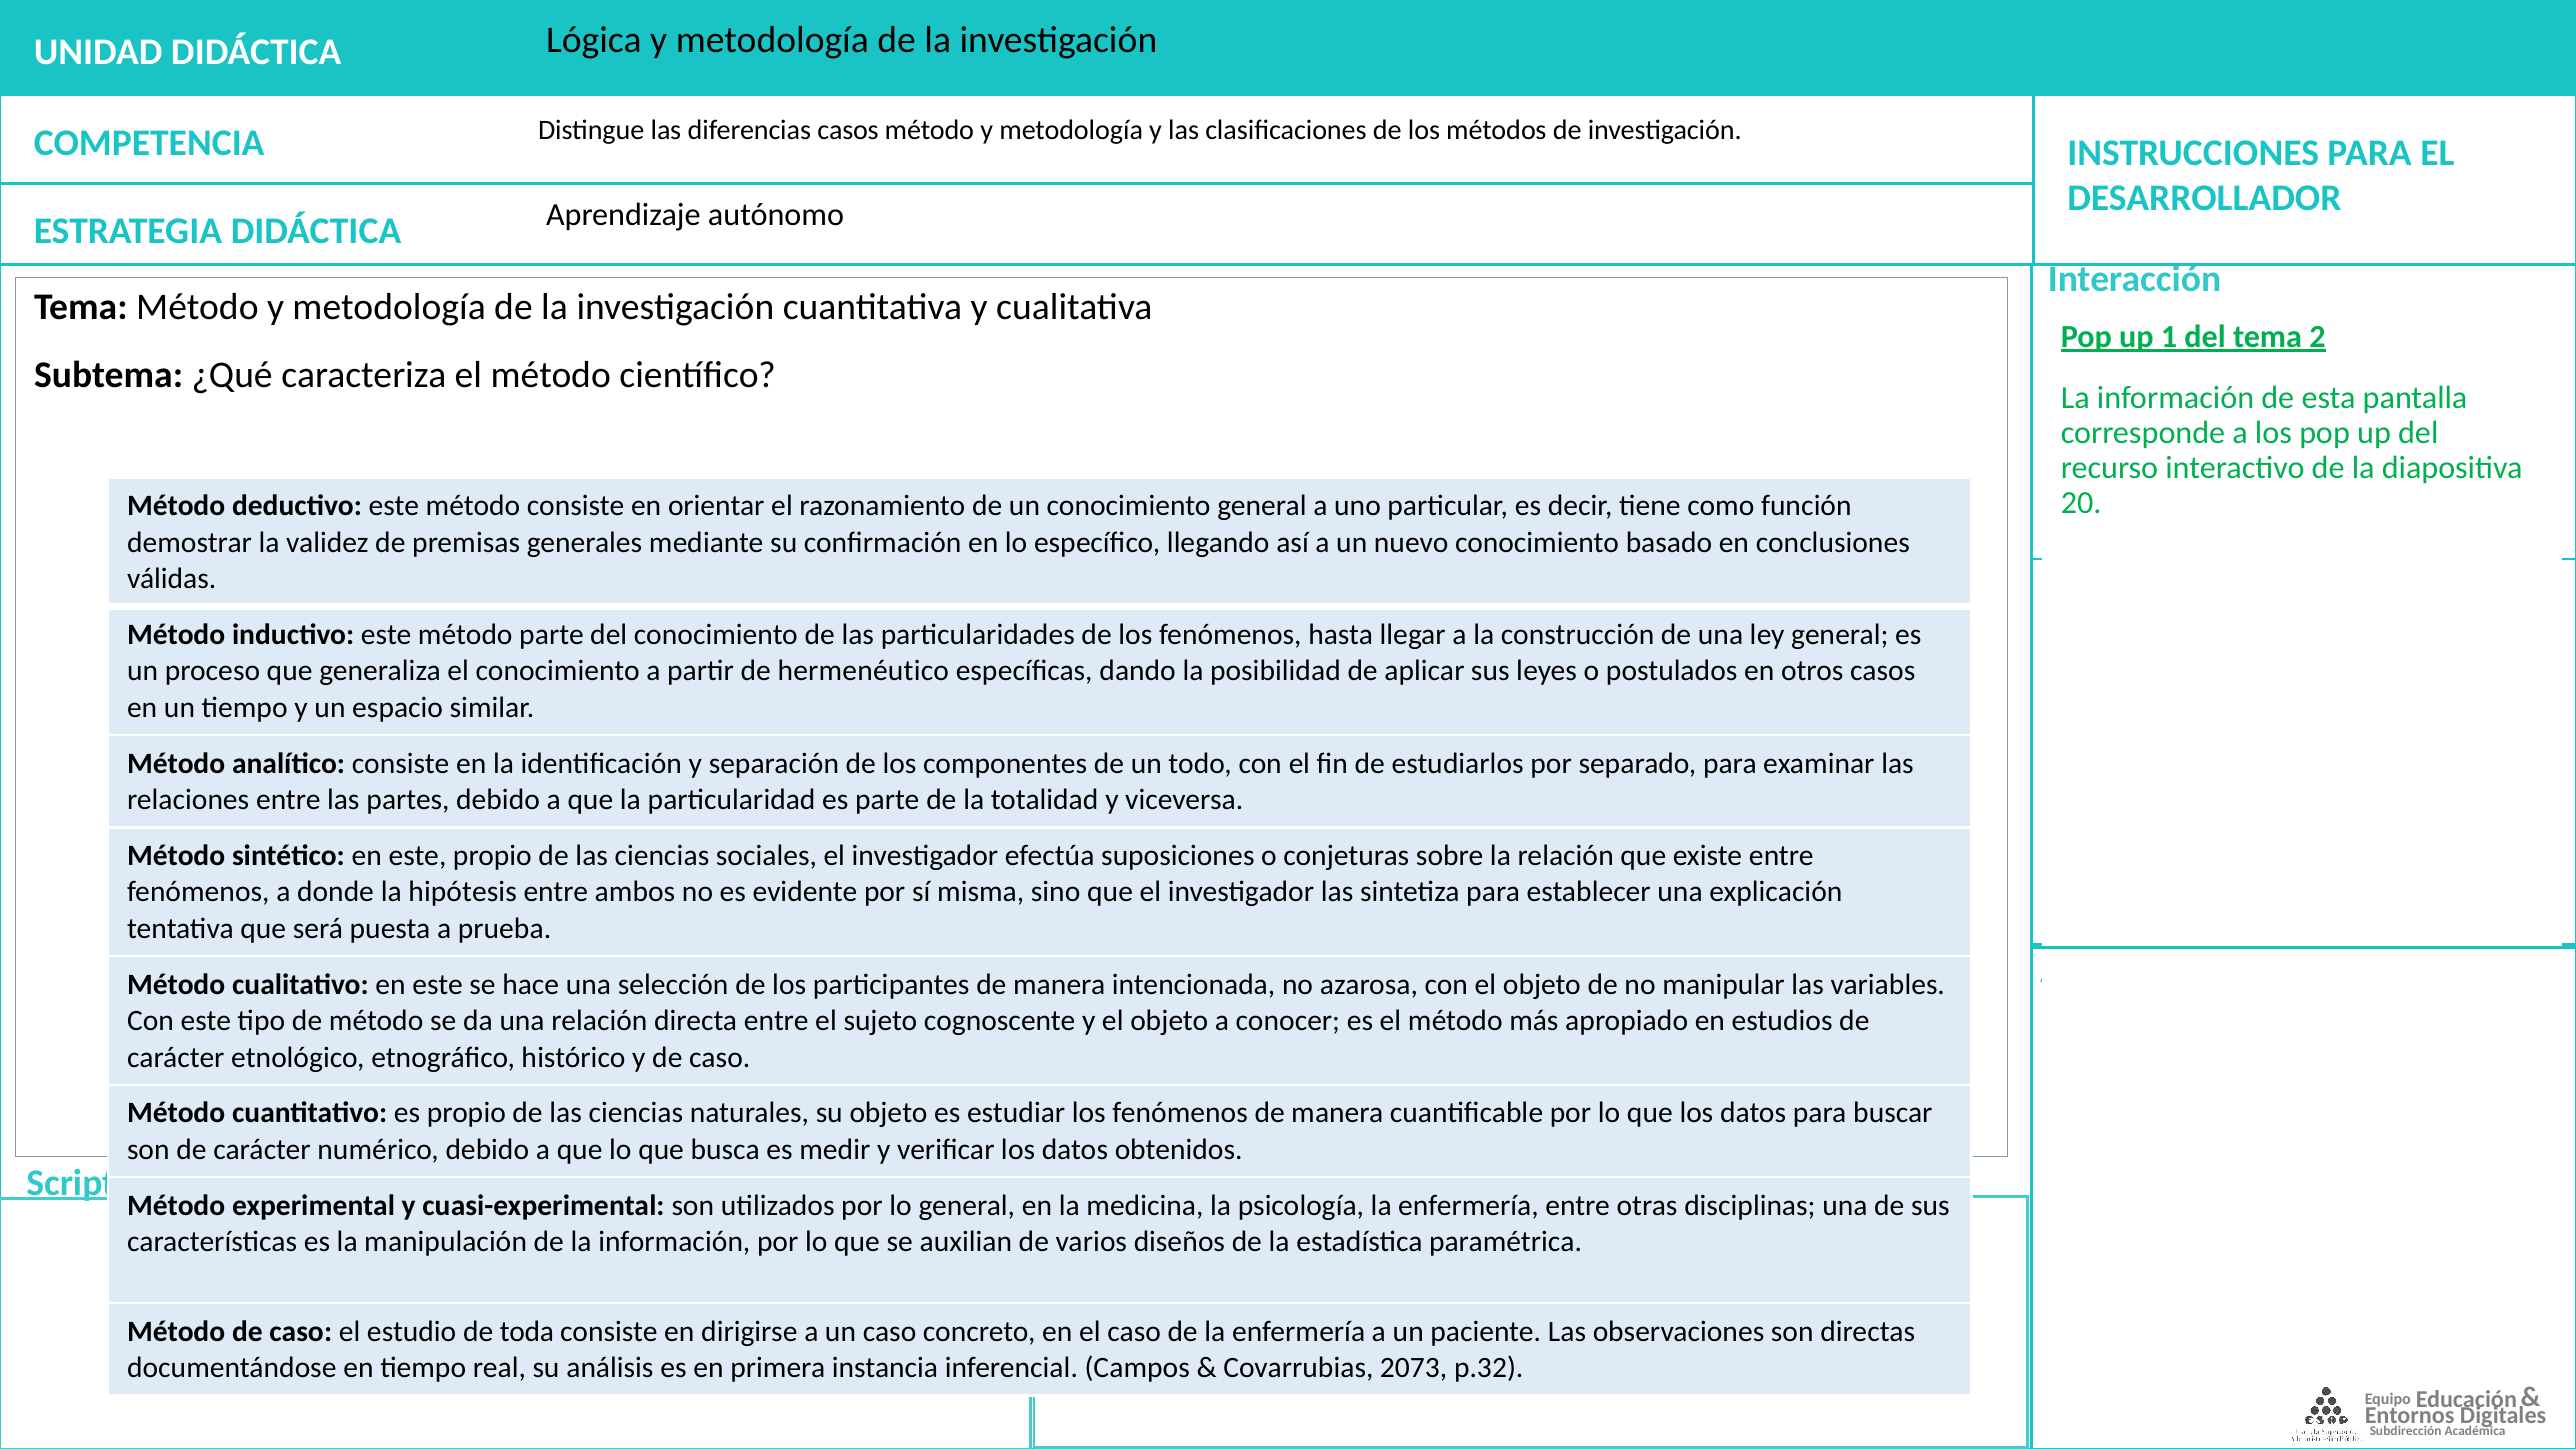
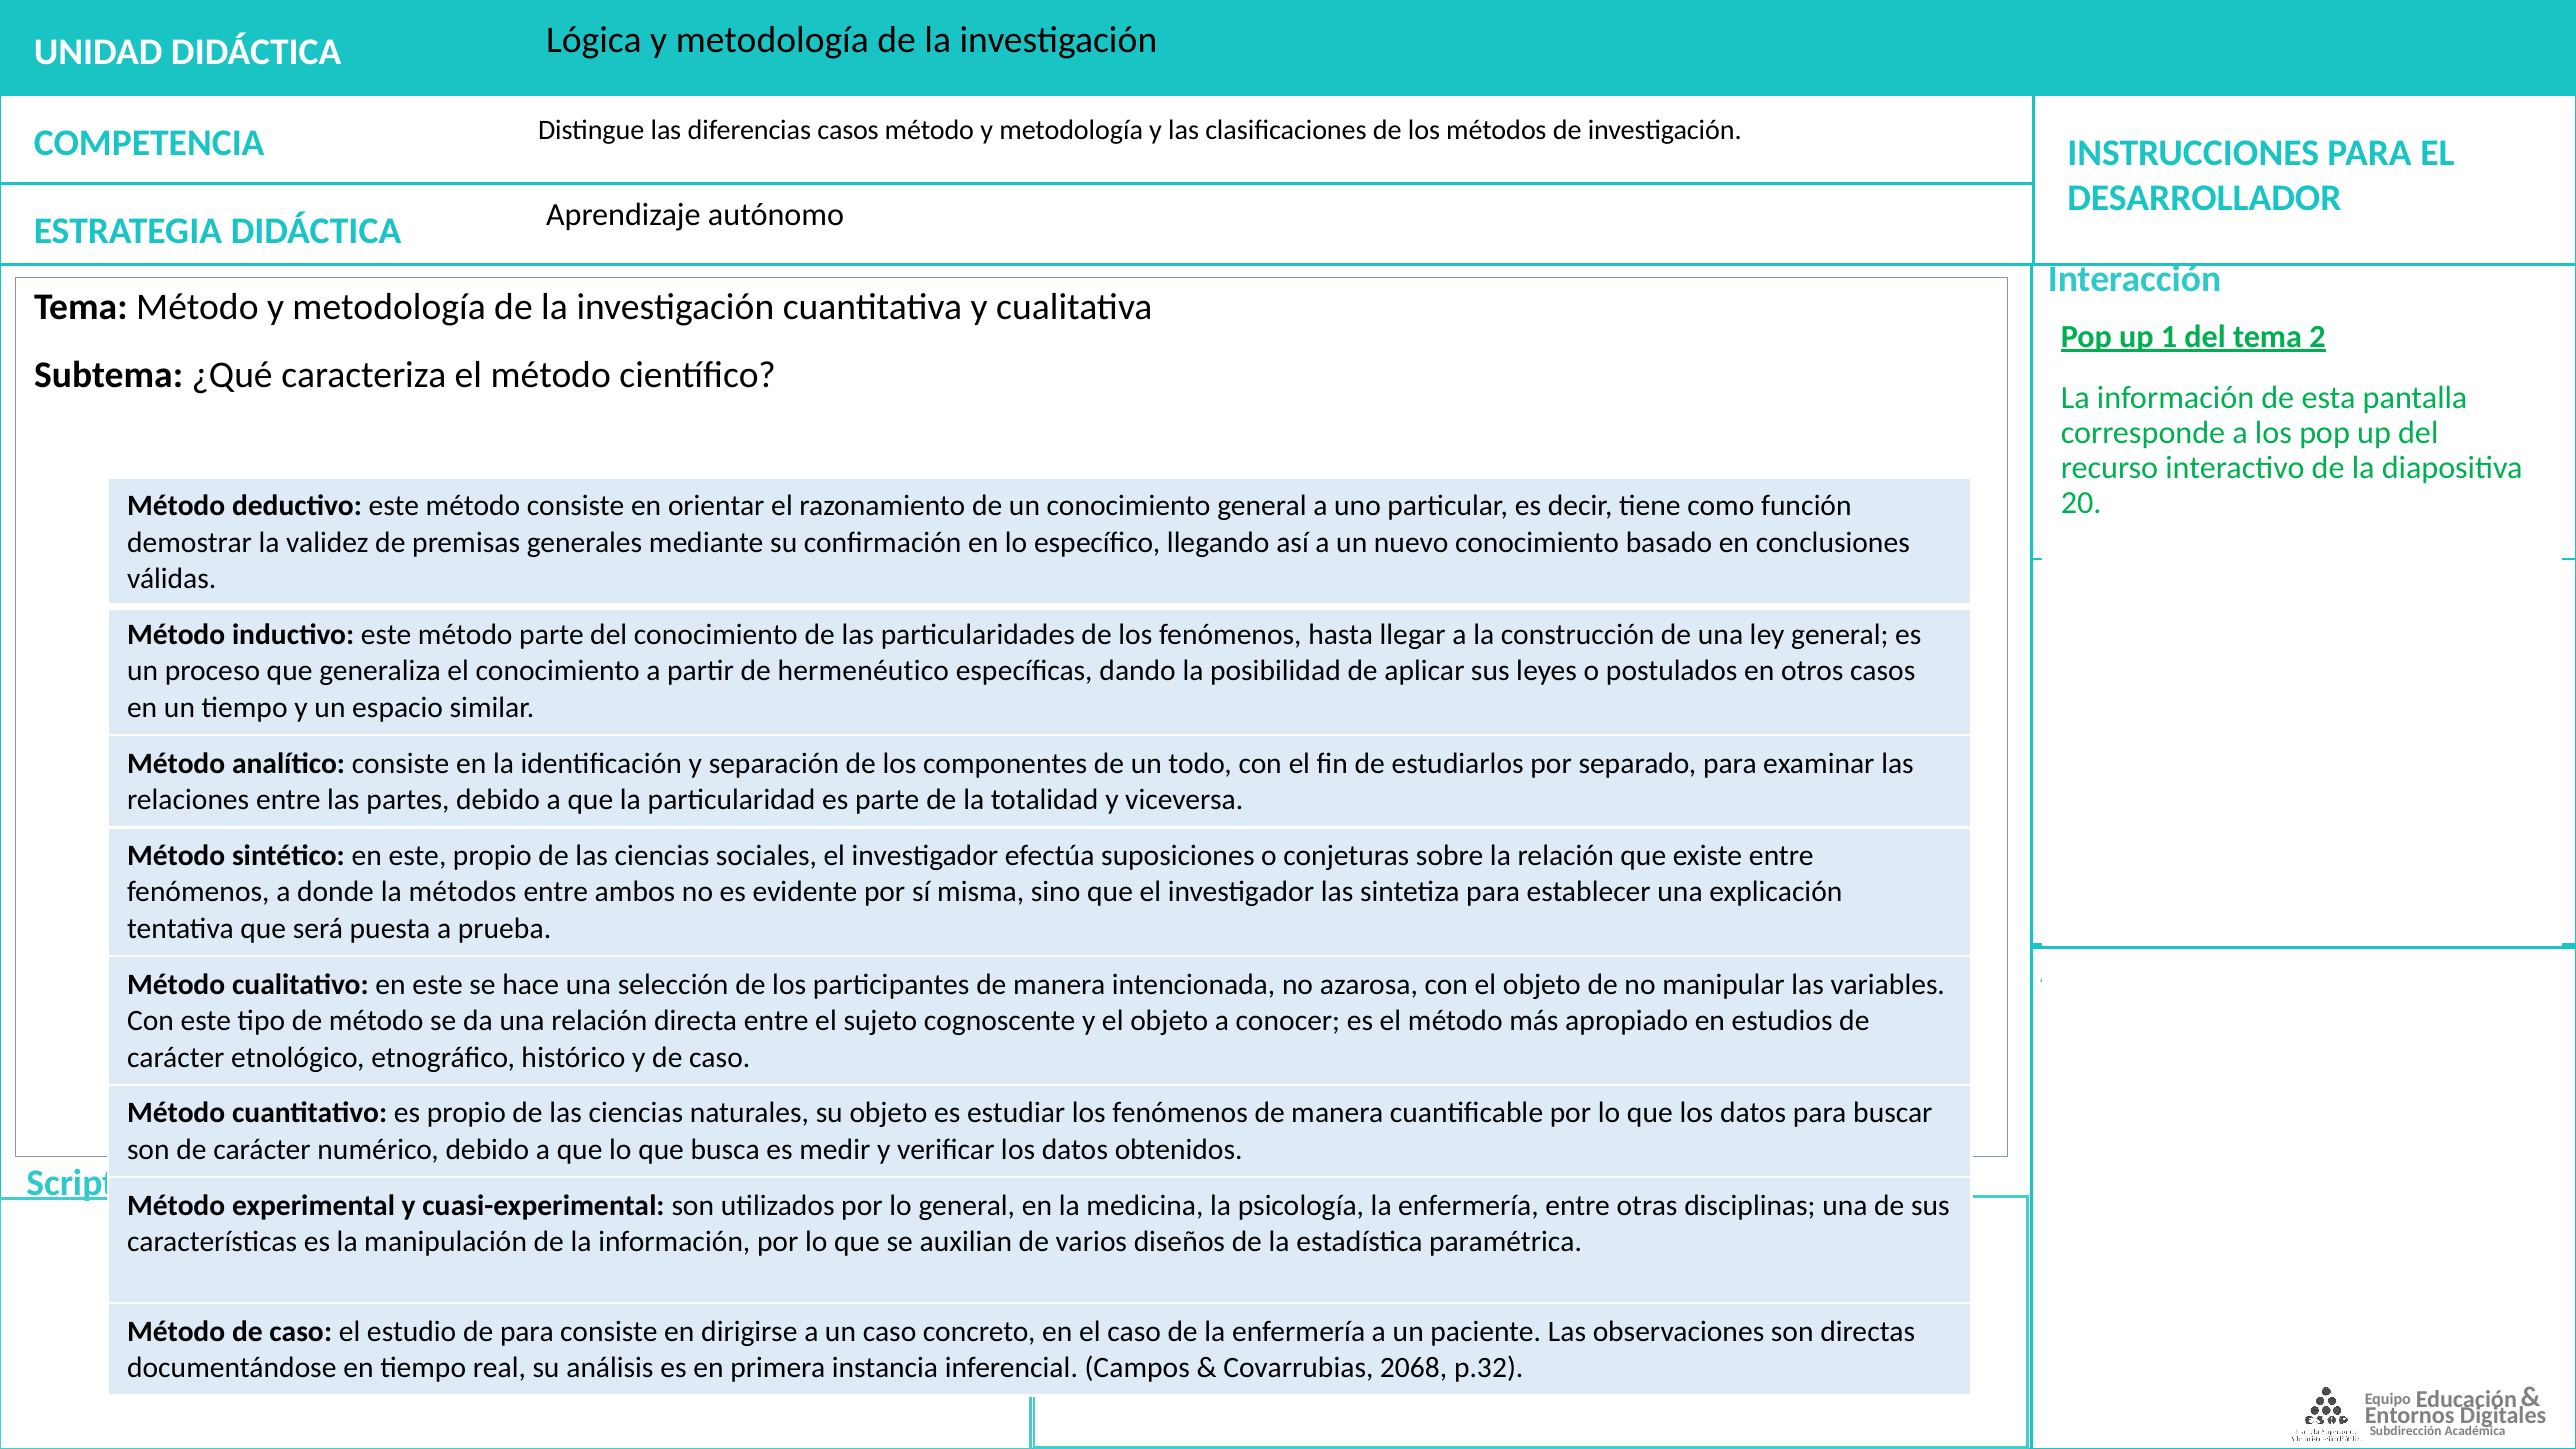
la hipótesis: hipótesis -> métodos (463, 892)
de toda: toda -> para (527, 1331)
2073: 2073 -> 2068 (1414, 1368)
